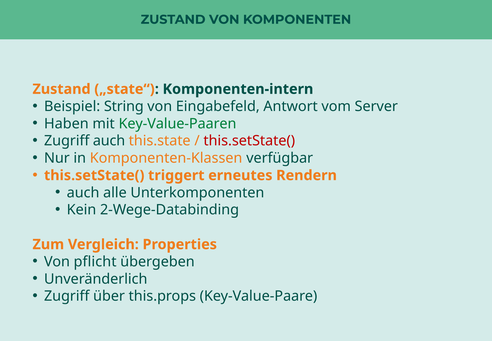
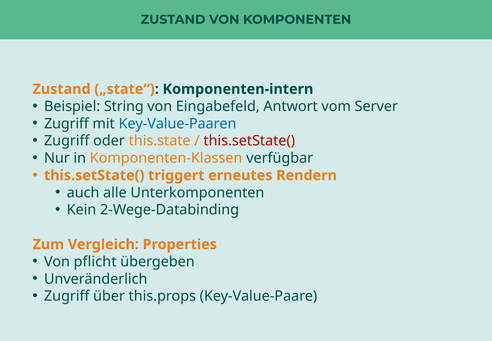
Haben: Haben -> Zugriff (66, 123)
Key-Value-Paaren colour: green -> blue (178, 123)
Zugriff auch: auch -> oder (109, 141)
